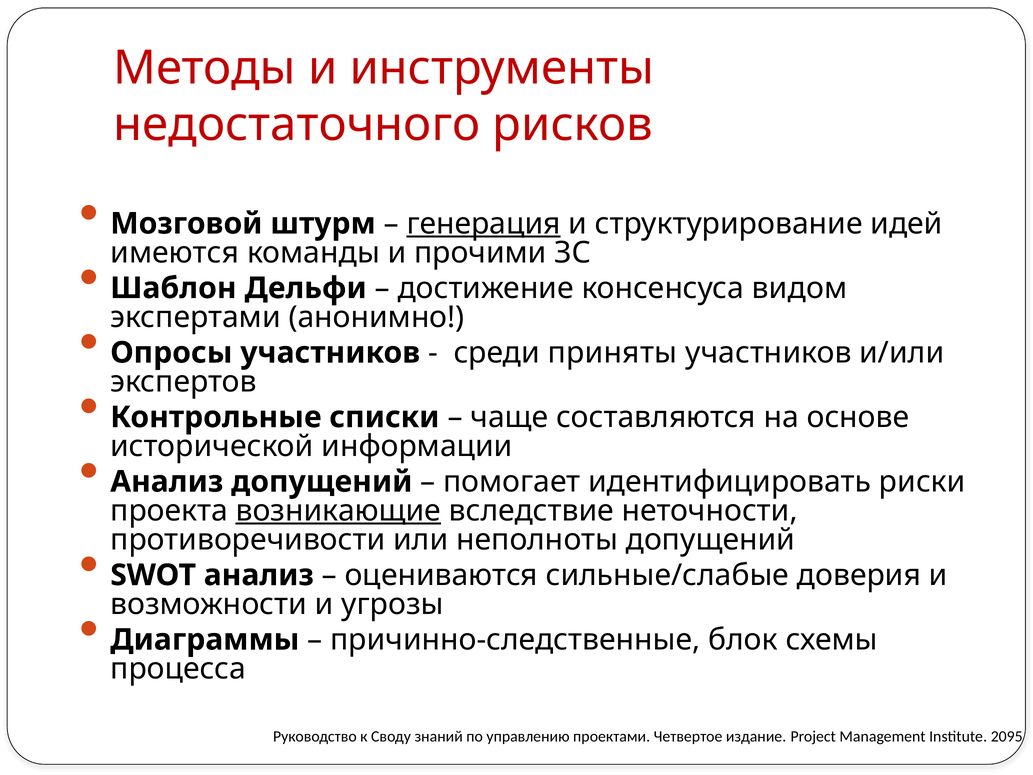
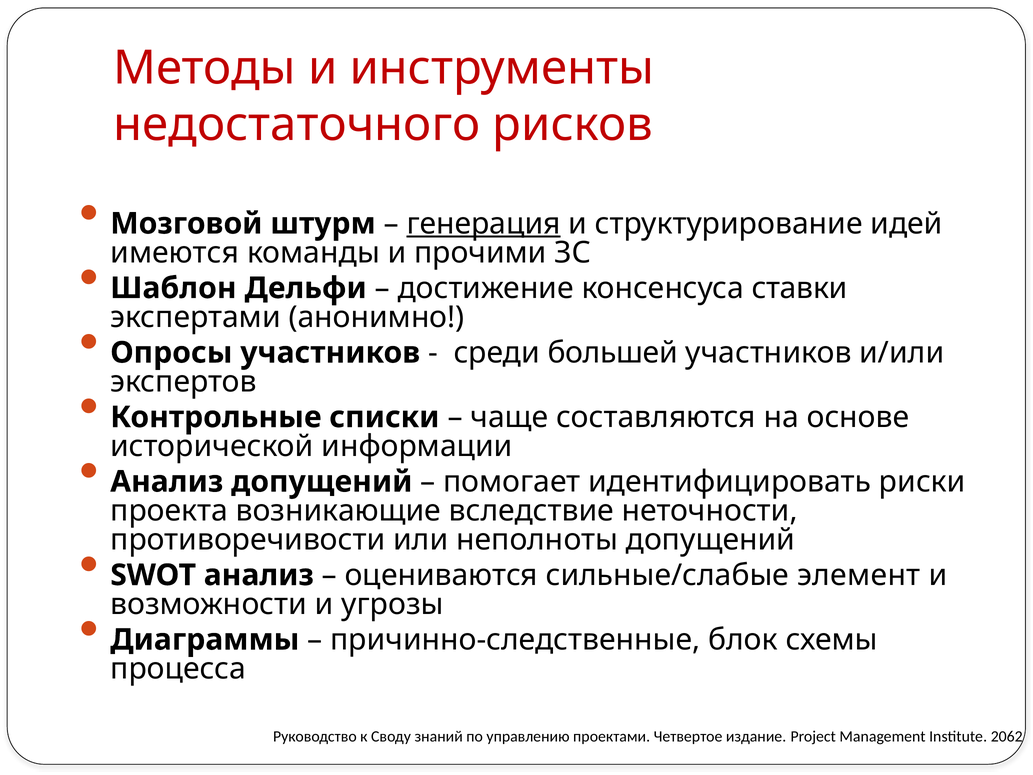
видом: видом -> ставки (800, 288)
приняты: приняты -> большей (613, 353)
возникающие underline: present -> none (338, 511)
доверия: доверия -> элемент (859, 575)
2095: 2095 -> 2062 (1007, 737)
